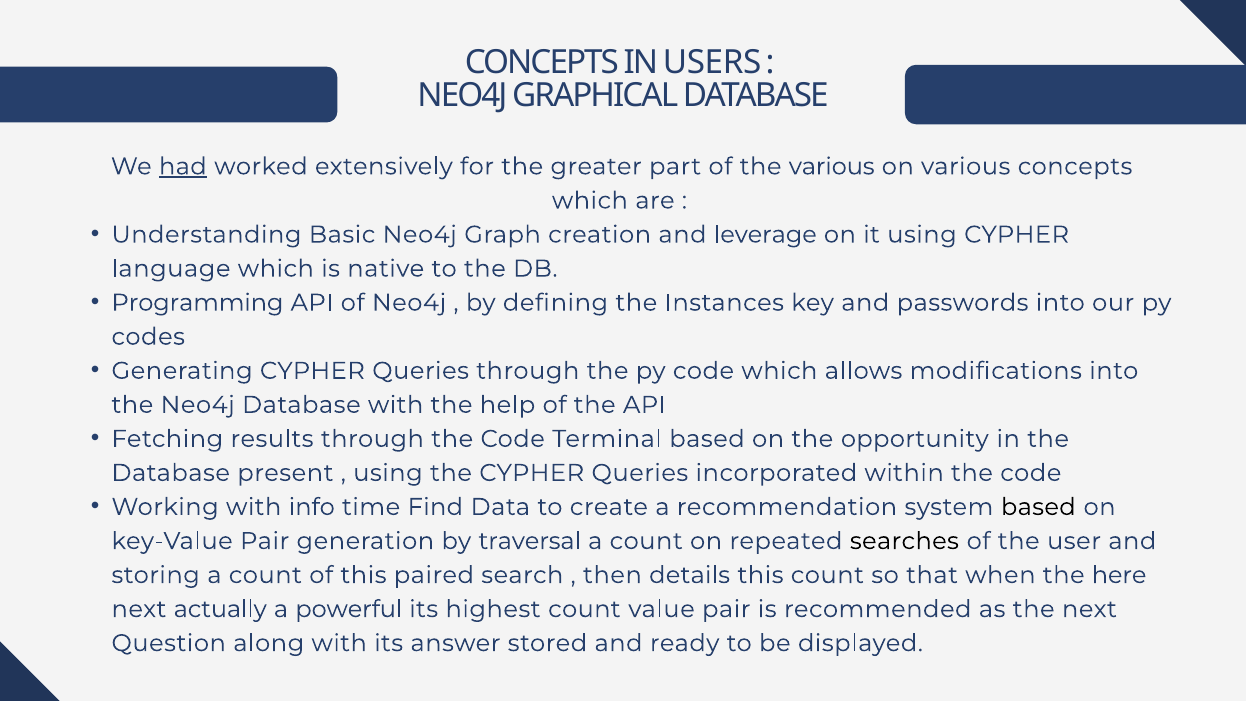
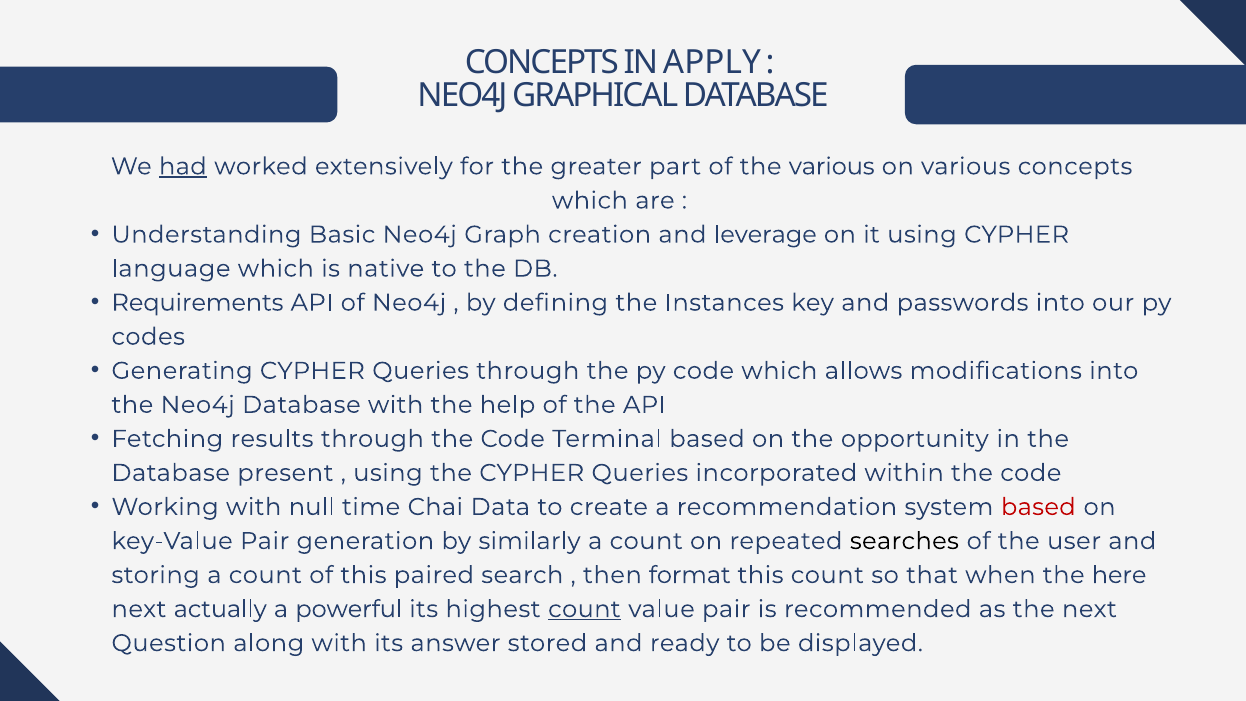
USERS: USERS -> APPLY (712, 63)
Programming: Programming -> Requirements (197, 303)
info: info -> null (312, 507)
Find: Find -> Chai (435, 507)
based colour: black -> red (1038, 507)
traversal: traversal -> similarly (530, 541)
details: details -> format (690, 575)
count underline: none -> present (584, 609)
